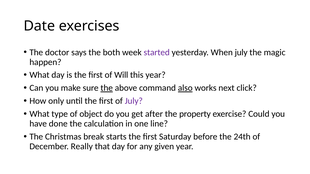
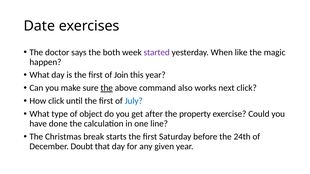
When july: july -> like (241, 52)
Will: Will -> Join (121, 75)
also underline: present -> none (185, 88)
How only: only -> click (56, 101)
July colour: purple -> blue (134, 101)
Really: Really -> Doubt (82, 147)
